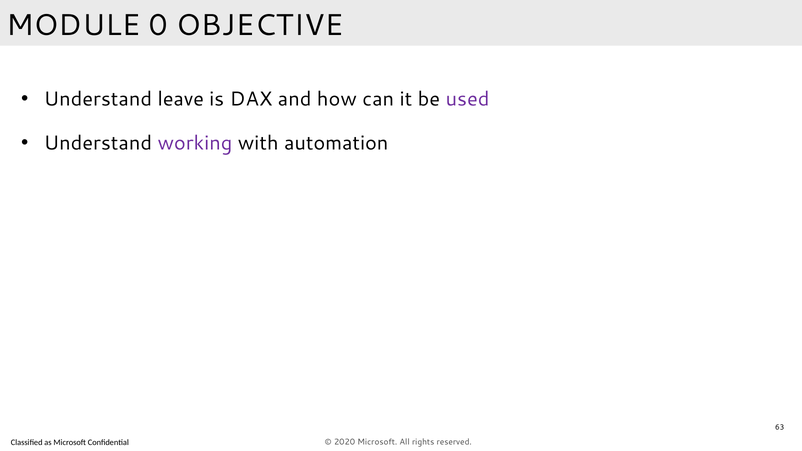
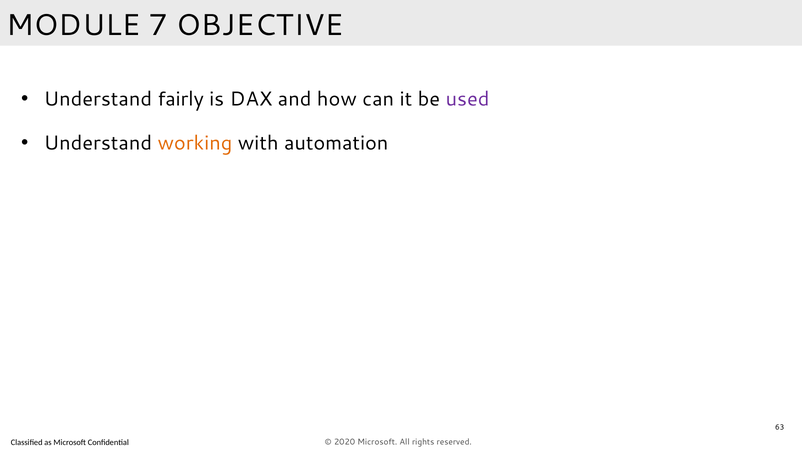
0: 0 -> 7 (158, 26)
leave: leave -> fairly (181, 99)
working colour: purple -> orange (195, 143)
